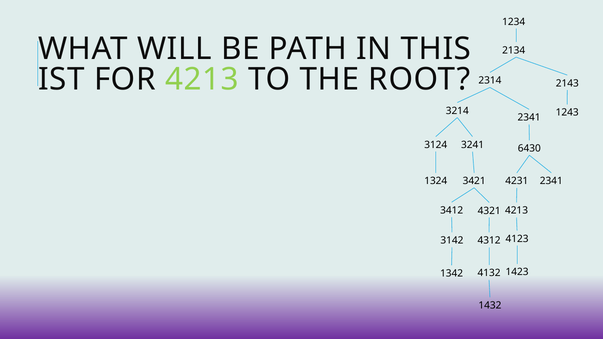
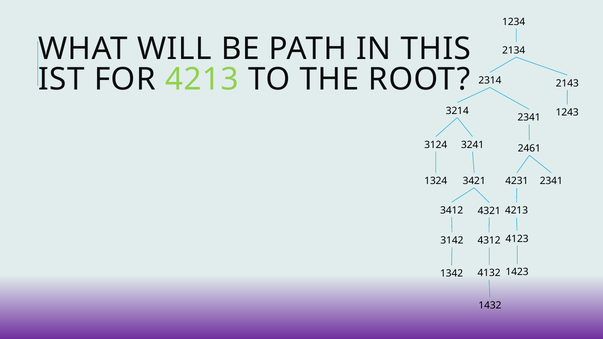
6430: 6430 -> 2461 (529, 149)
